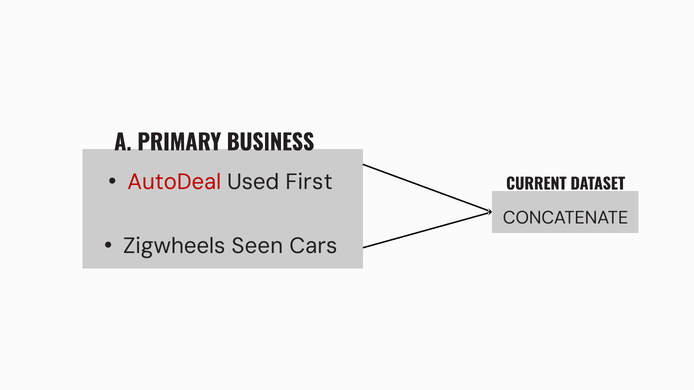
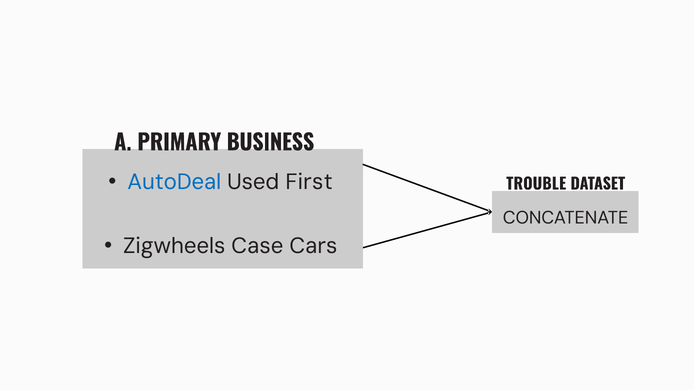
AutoDeal colour: red -> blue (174, 182)
CURRENT: CURRENT -> TROUBLE (536, 184)
Seen: Seen -> Case (257, 246)
